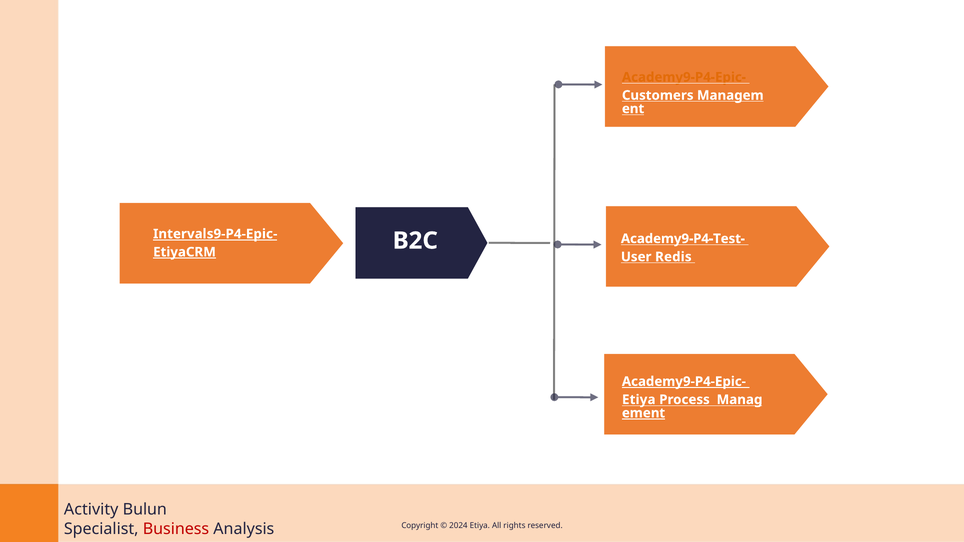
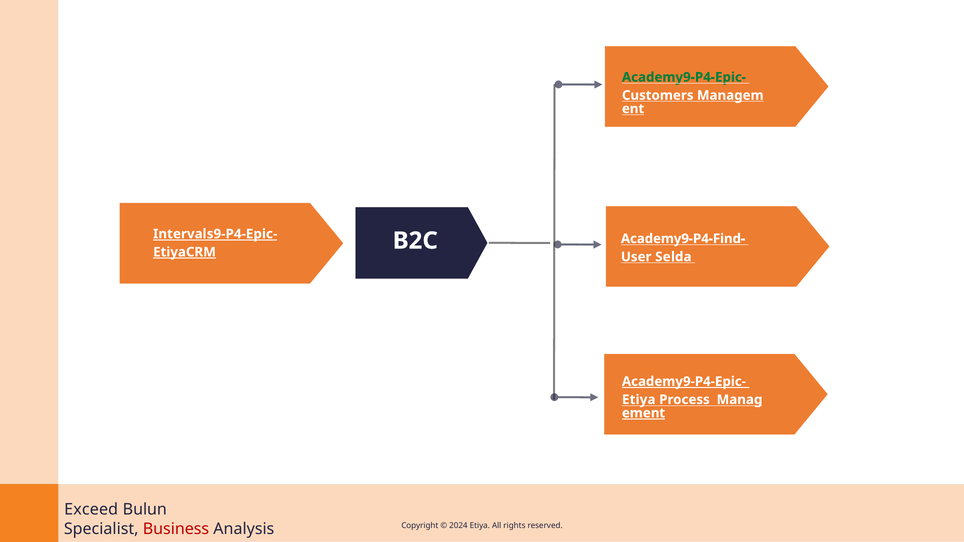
Academy9-P4-Epic- colour: orange -> green (684, 77)
Academy9-P4-Test-: Academy9-P4-Test- -> Academy9-P4-Find- (683, 239)
Redis: Redis -> Selda (673, 257)
Activity: Activity -> Exceed (91, 510)
